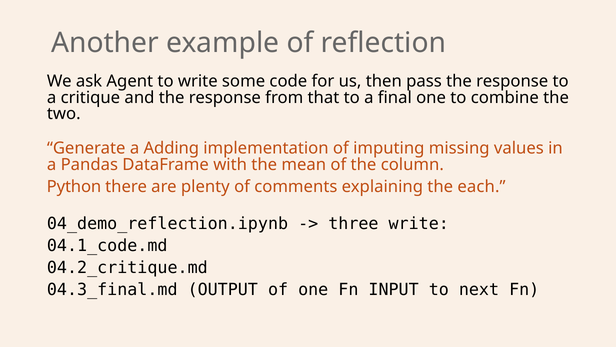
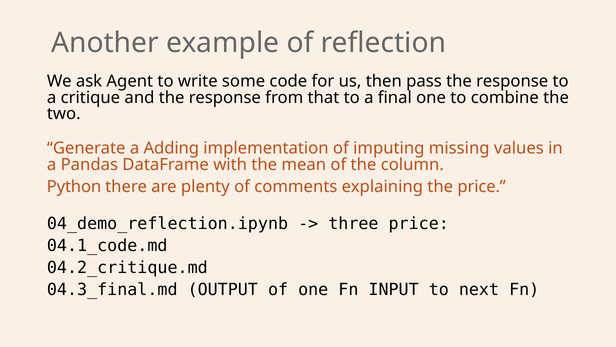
the each: each -> price (482, 186)
three write: write -> price (419, 223)
